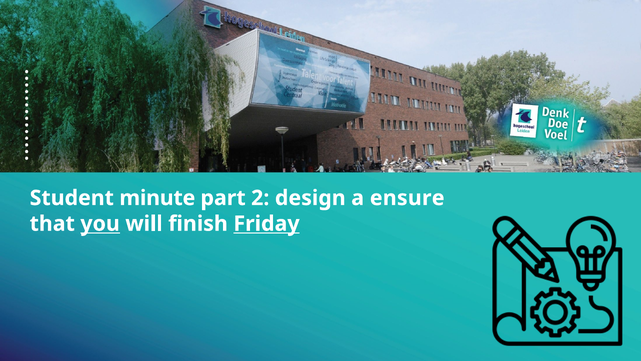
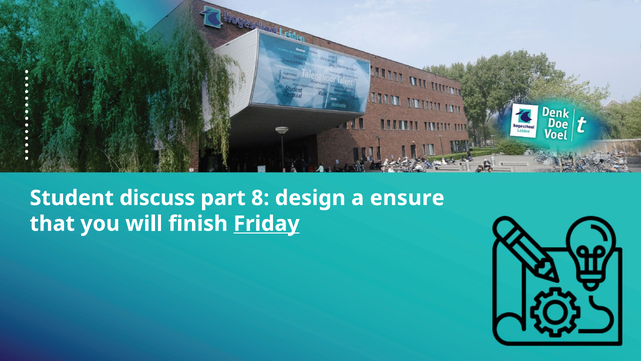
minute: minute -> discuss (157, 198)
2: 2 -> 8 (260, 198)
you underline: present -> none (100, 223)
